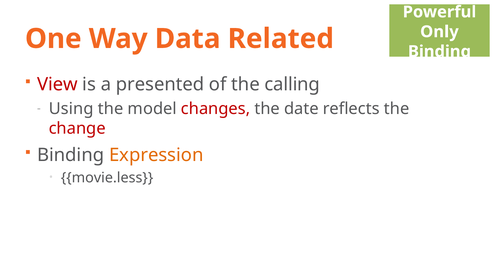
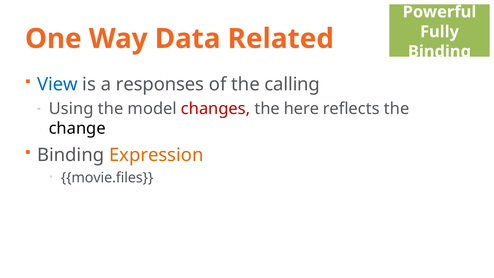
Only: Only -> Fully (440, 32)
View colour: red -> blue (57, 84)
presented: presented -> responses (160, 84)
date: date -> here (301, 109)
change colour: red -> black (77, 128)
movie.less: movie.less -> movie.files (107, 178)
